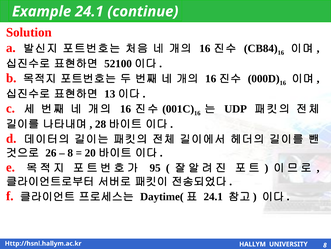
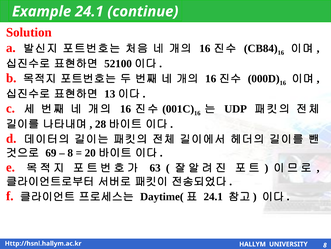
26: 26 -> 69 (51, 152)
95: 95 -> 63 (155, 168)
